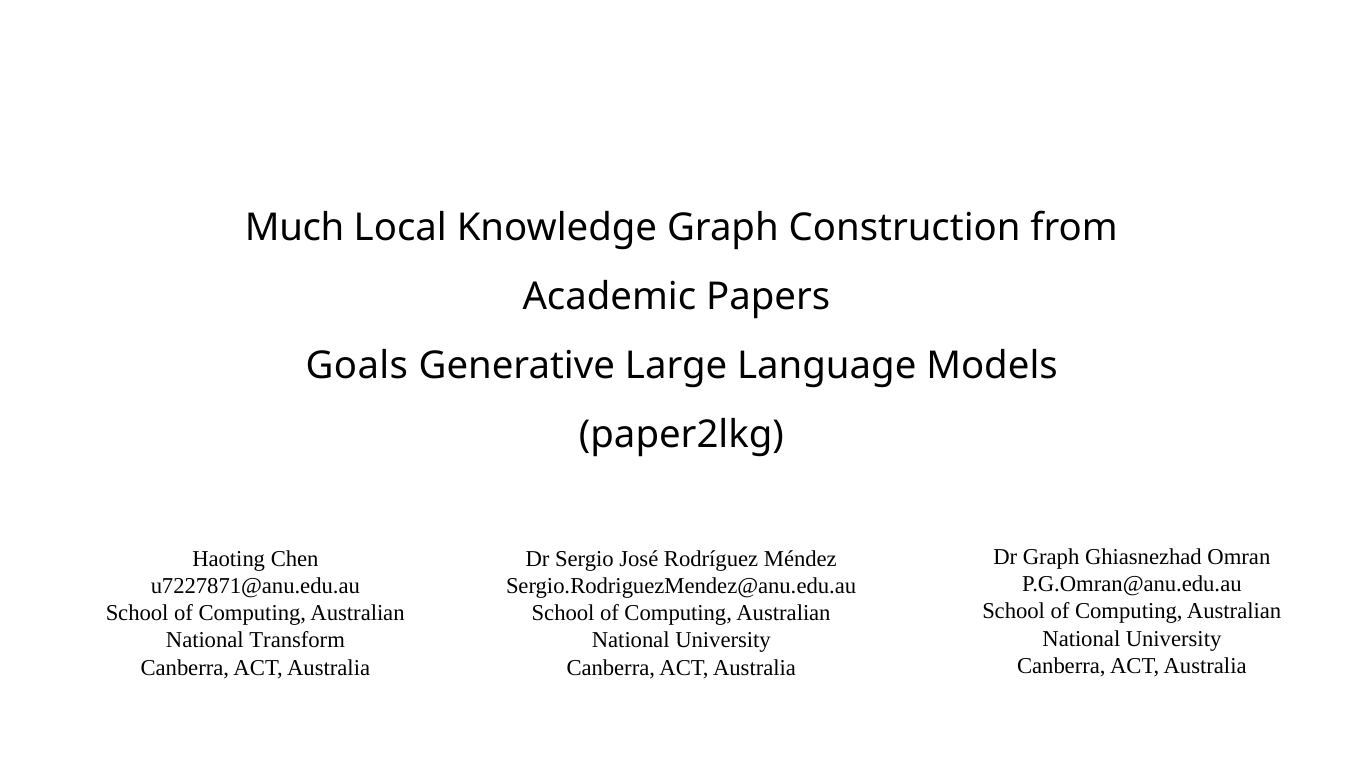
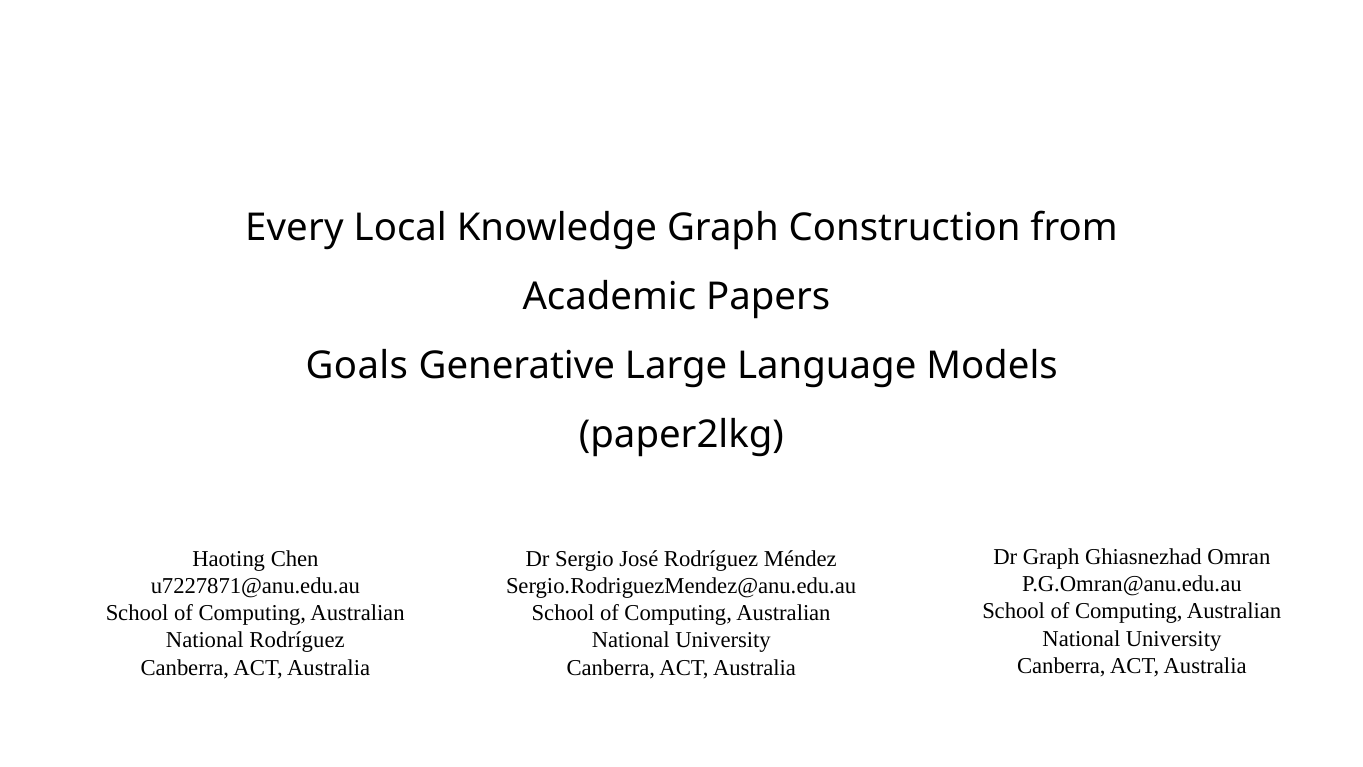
Much: Much -> Every (294, 228)
National Transform: Transform -> Rodríguez (297, 640)
